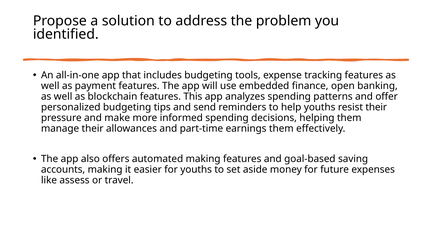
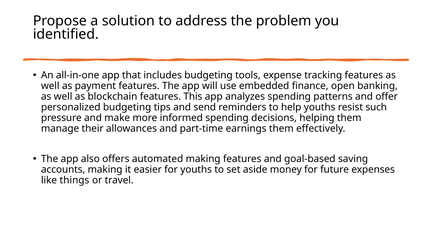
resist their: their -> such (376, 107)
assess: assess -> things (74, 180)
